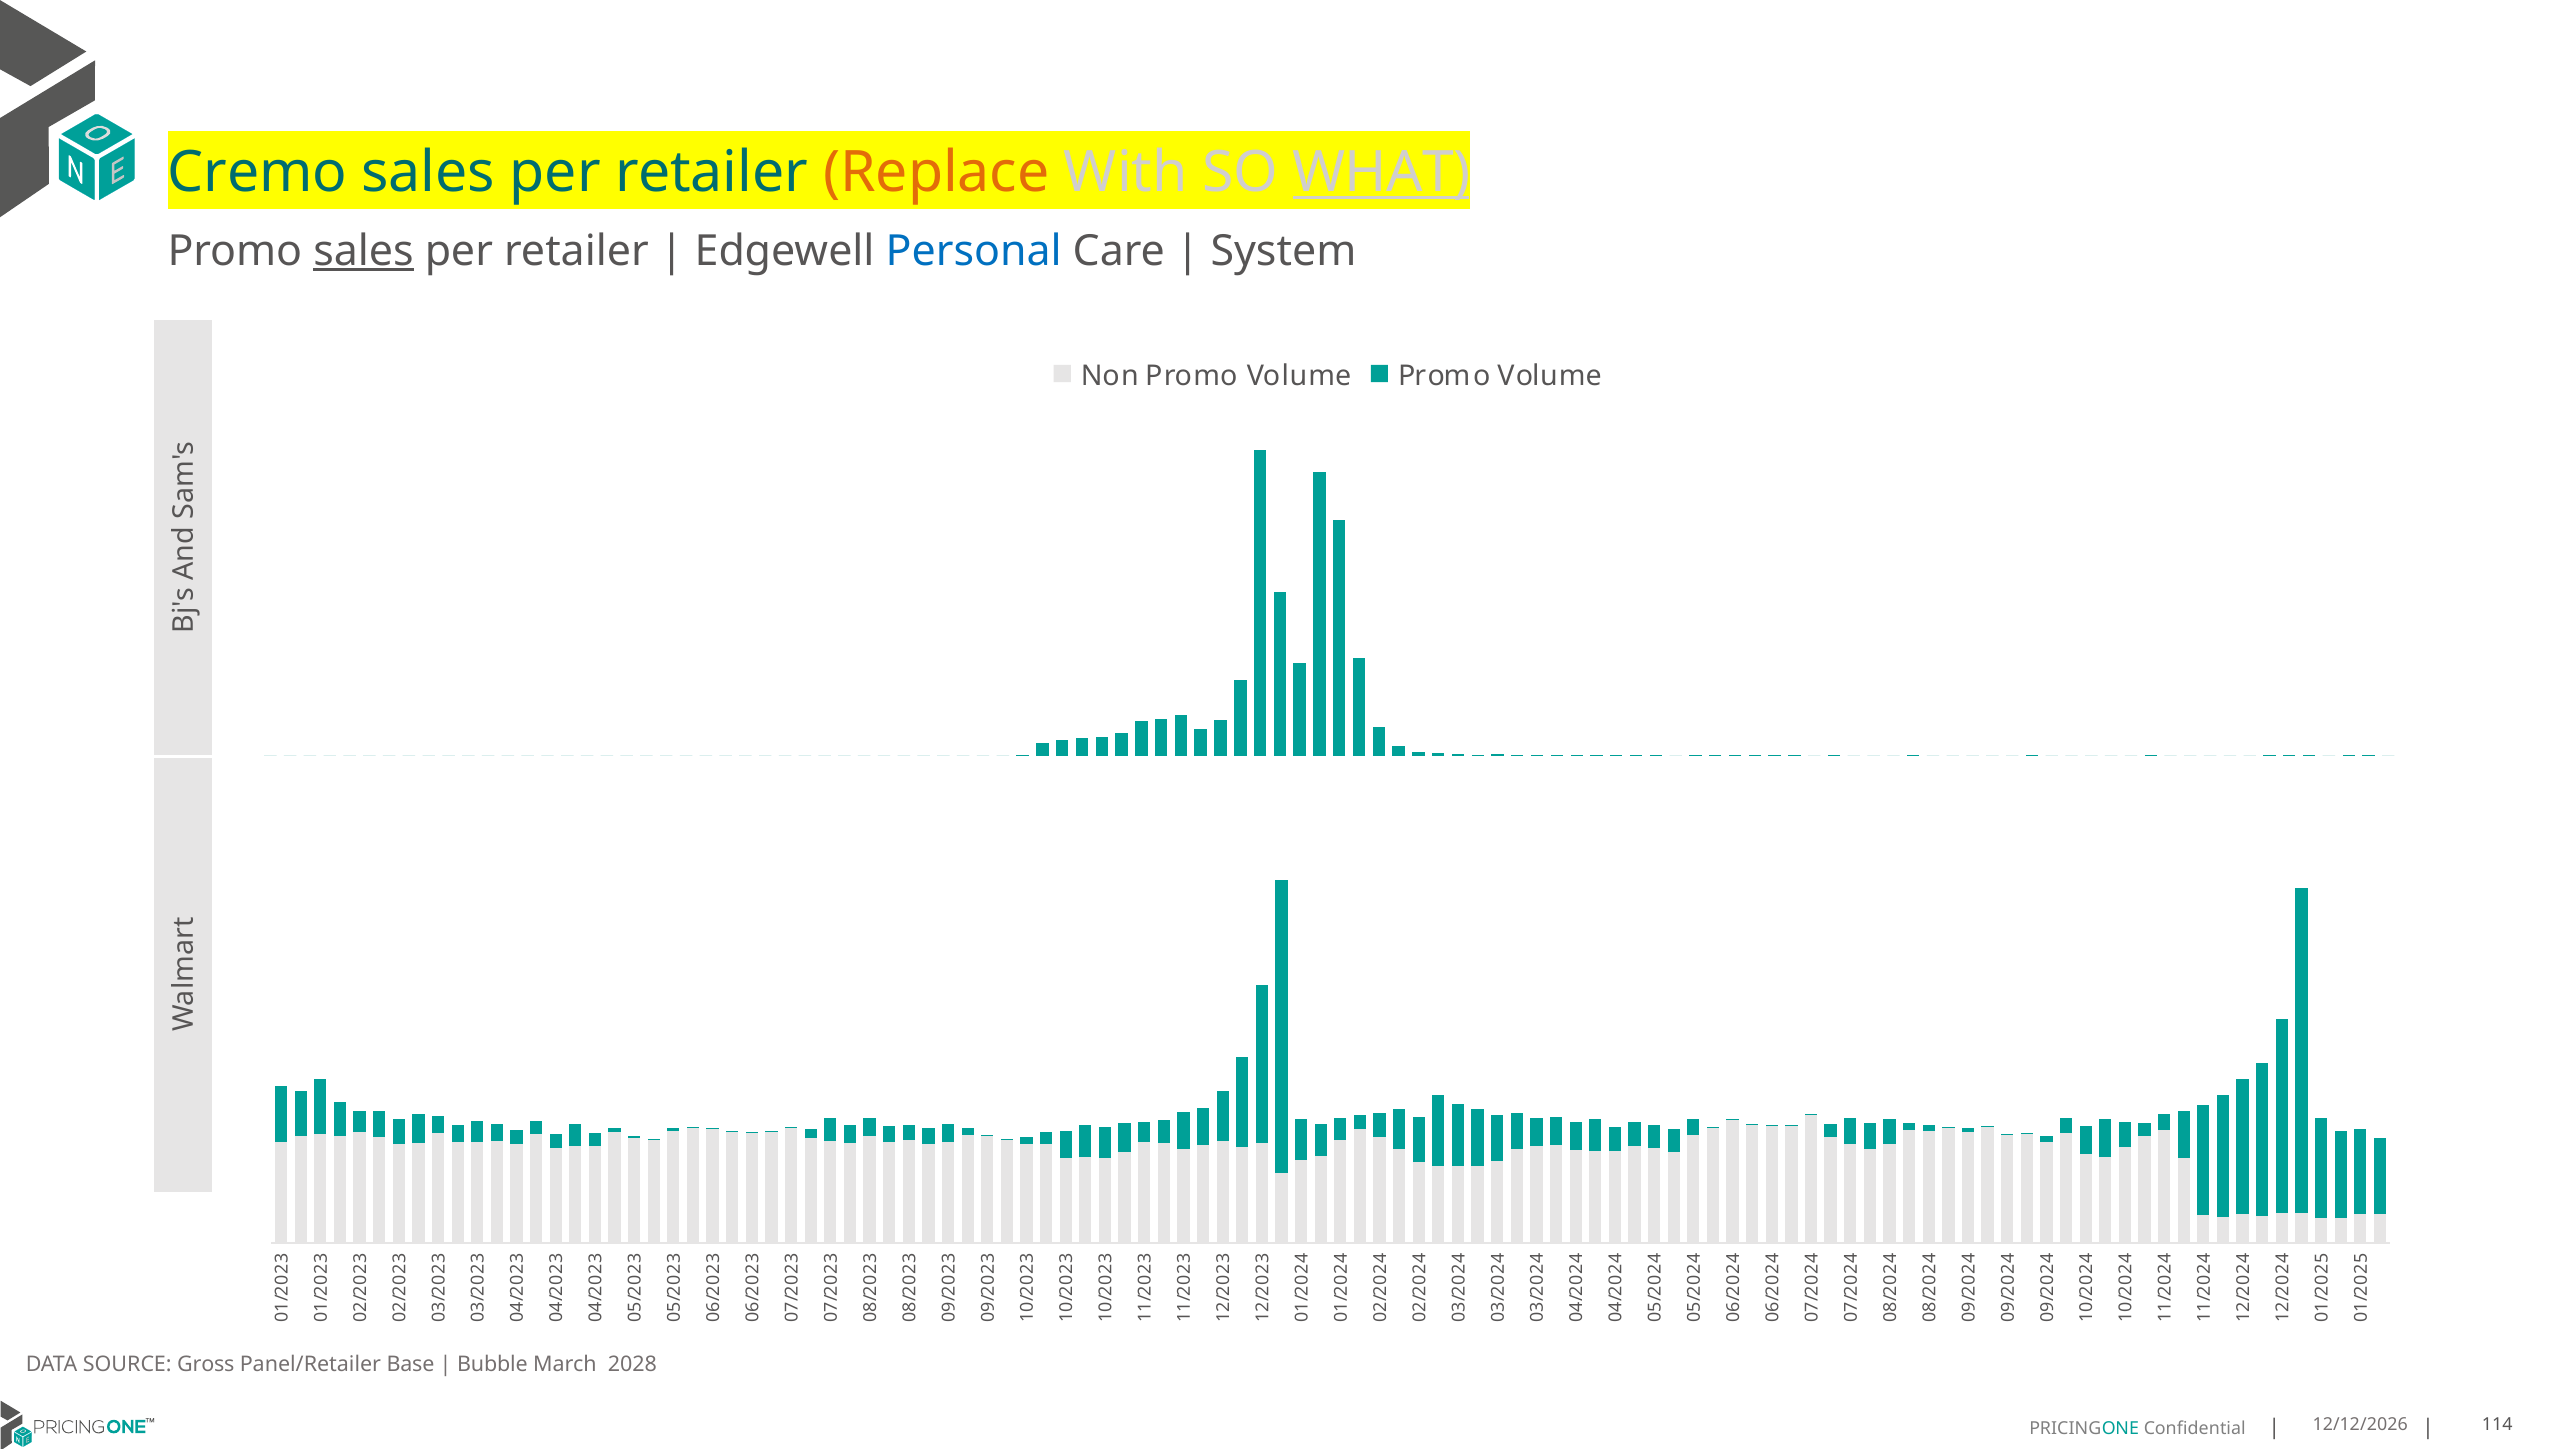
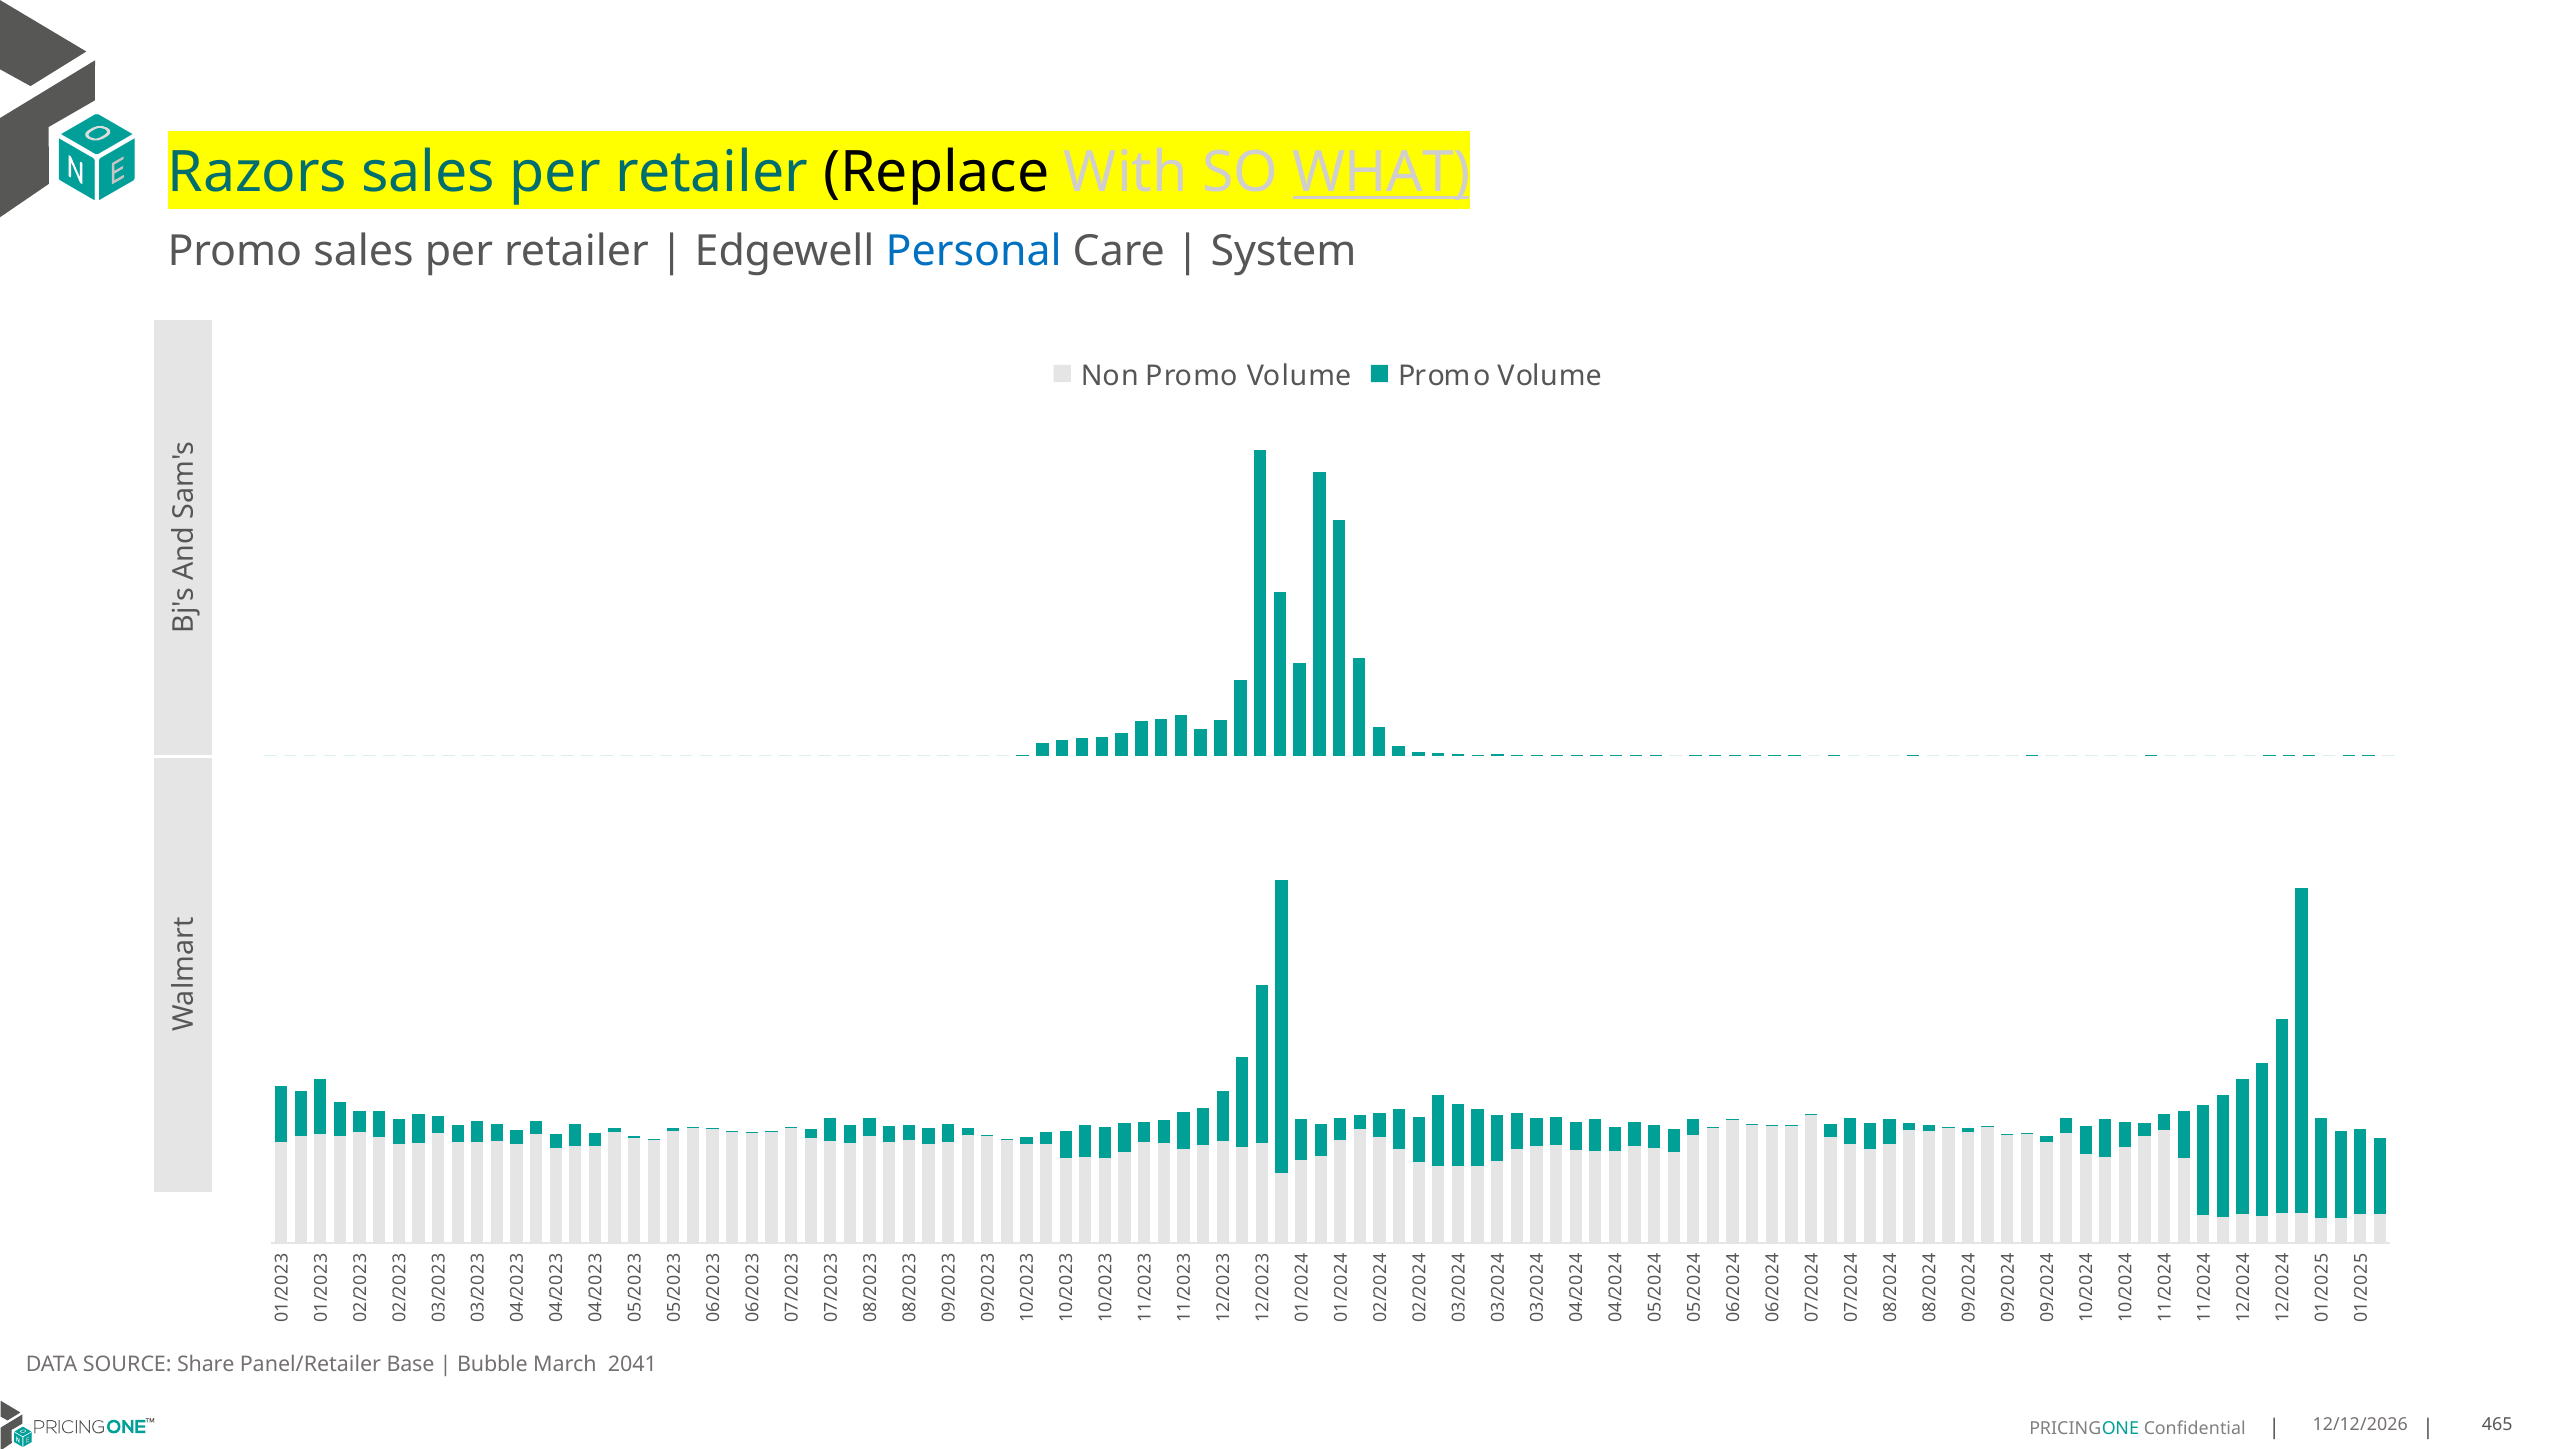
Cremo: Cremo -> Razors (257, 173)
Replace colour: orange -> black (936, 173)
sales underline: present -> none (363, 251)
Gross: Gross -> Share (206, 1365)
2028: 2028 -> 2041 (632, 1365)
114: 114 -> 465 (2497, 1425)
